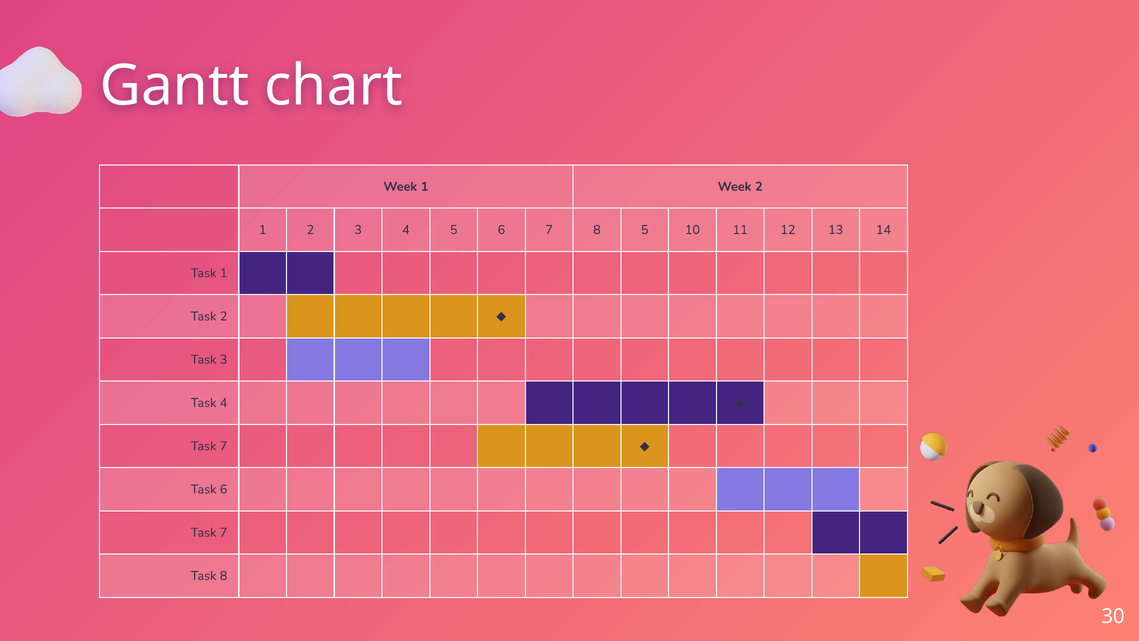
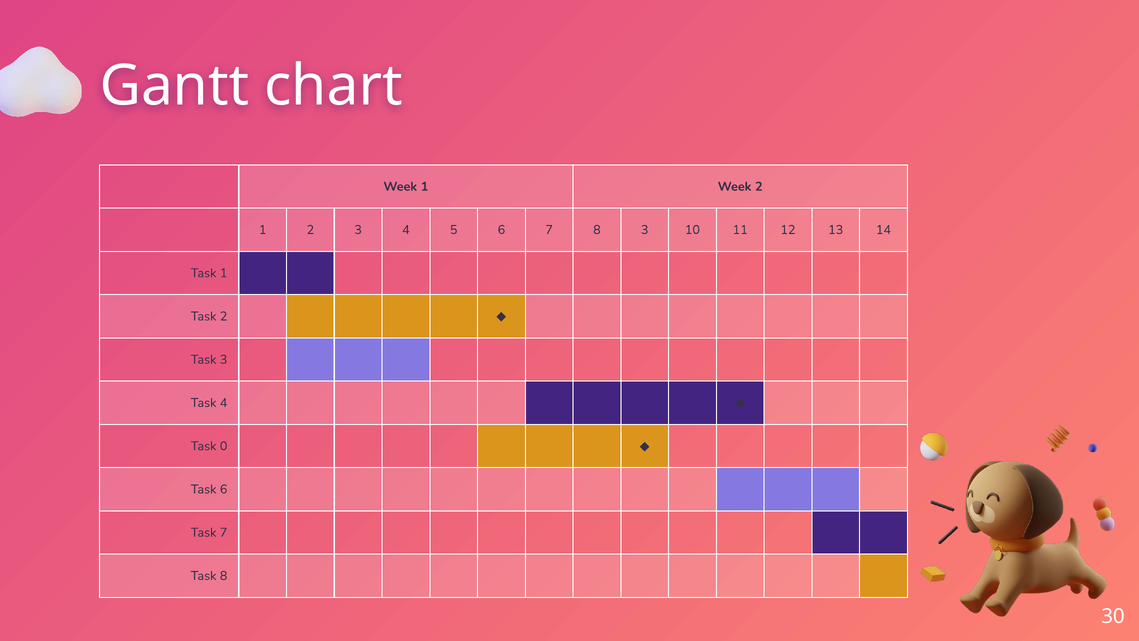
8 5: 5 -> 3 (645, 230)
7: 7 -> 0 (224, 446)
